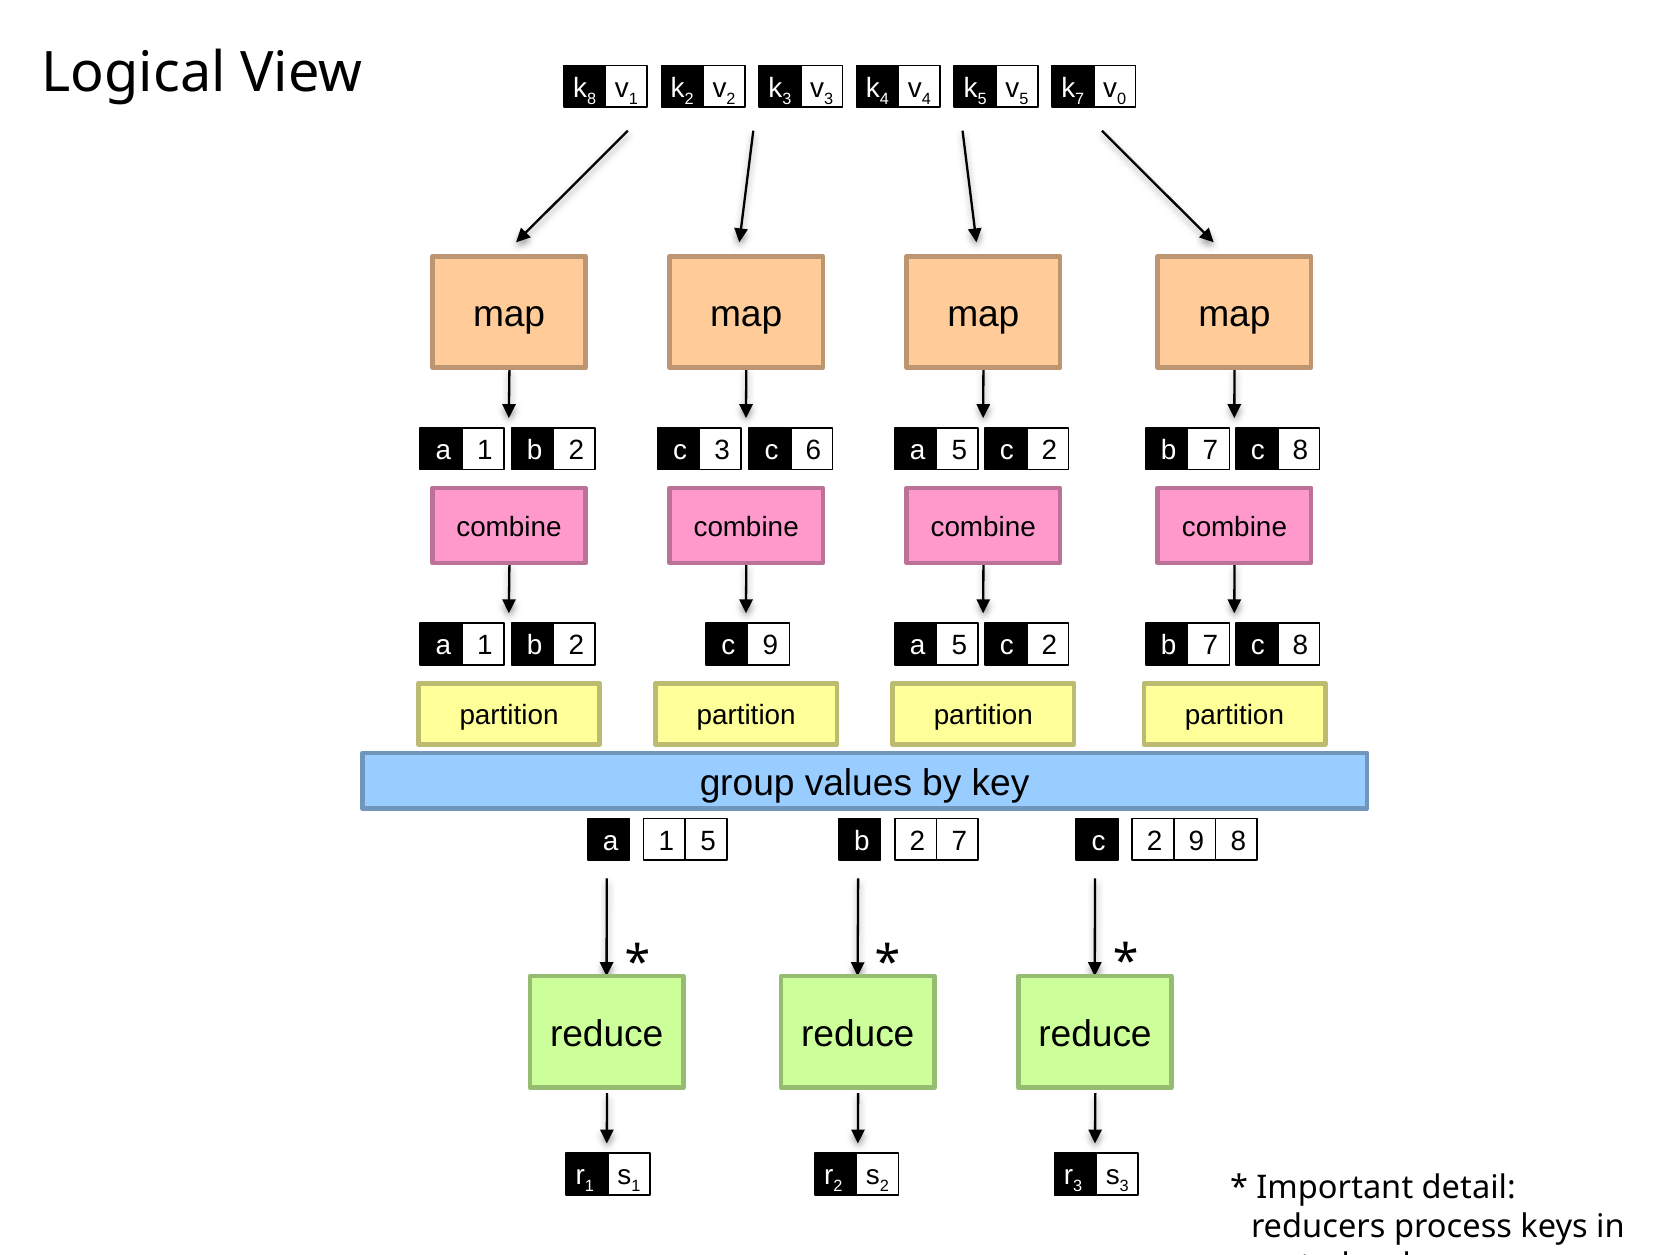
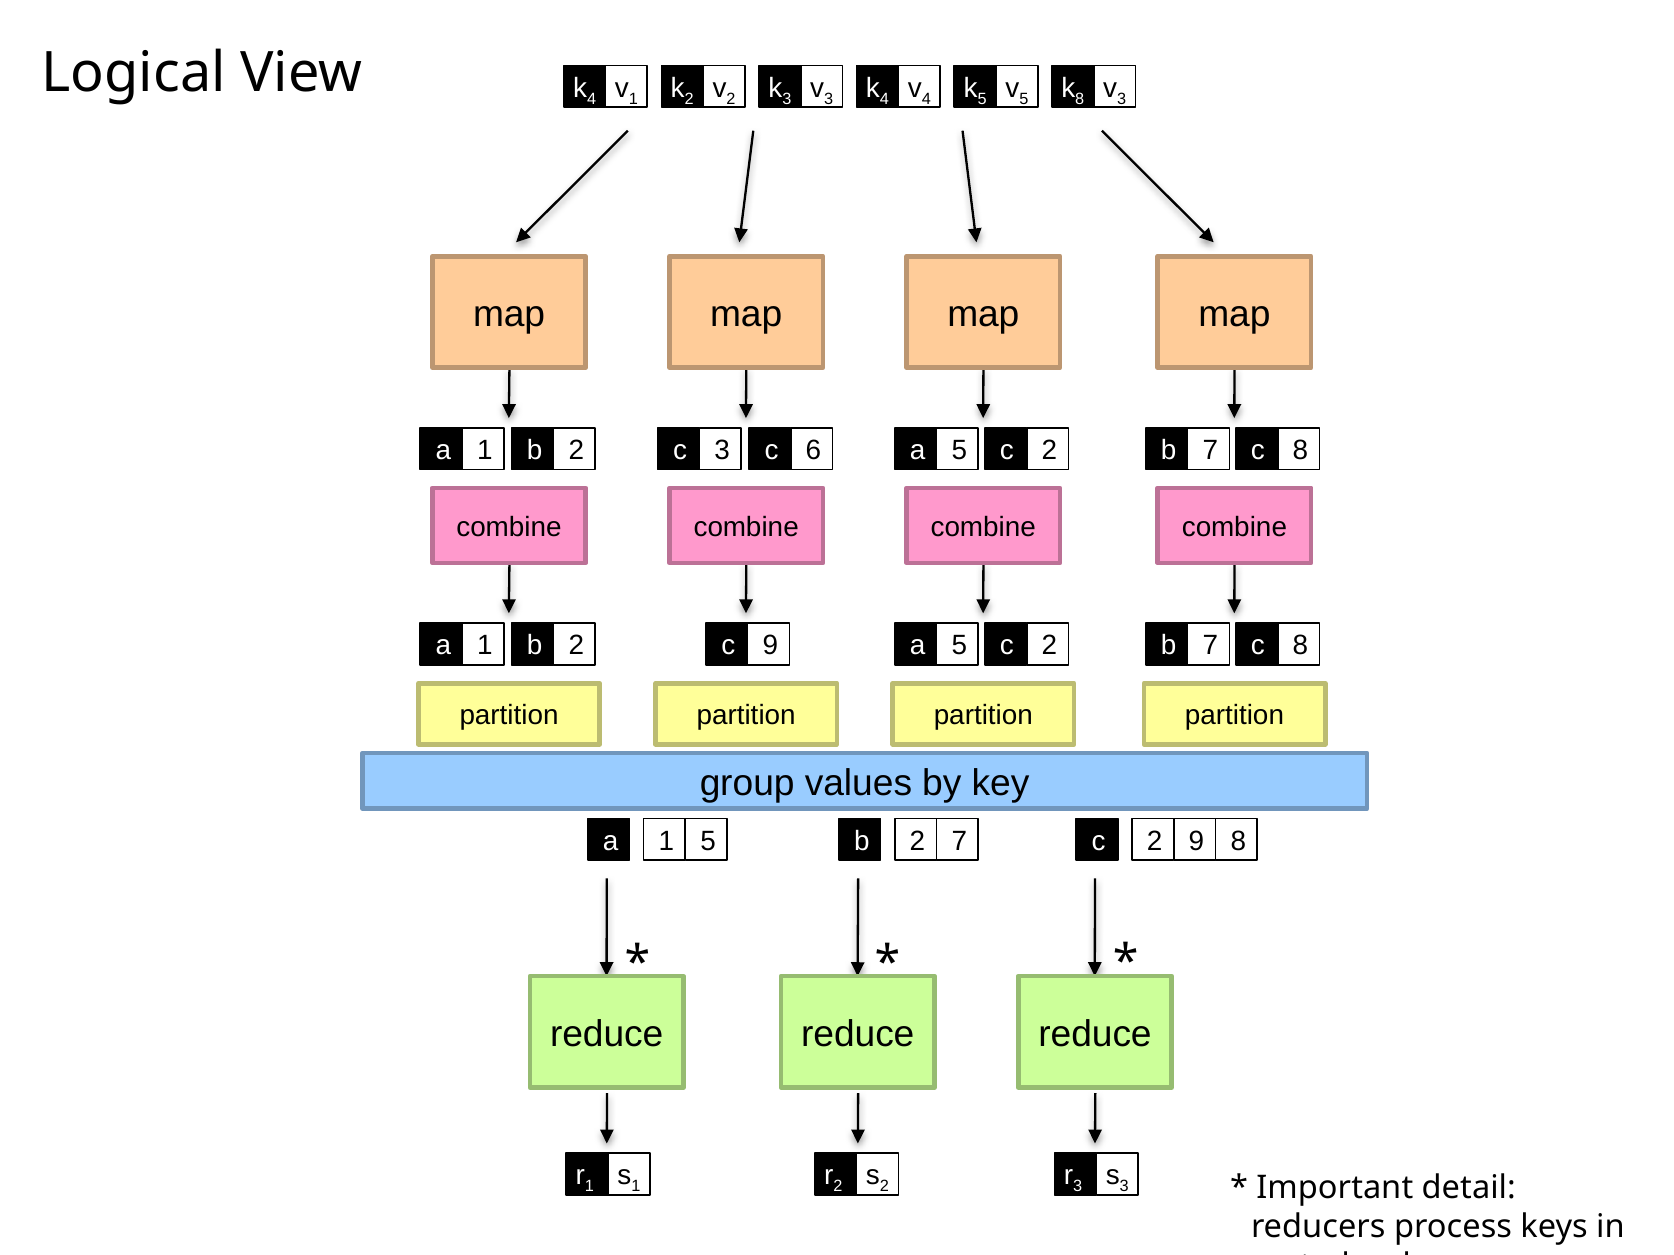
8: 8 -> 4 (592, 99)
7: 7 -> 8 (1080, 99)
0: 0 -> 3 (1122, 99)
